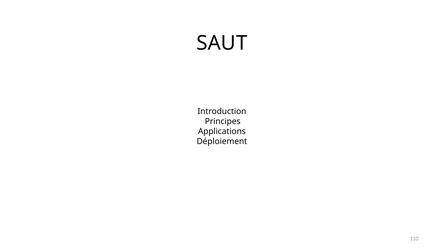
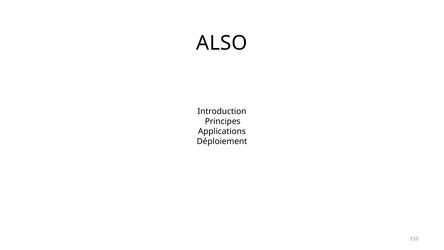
SAUT: SAUT -> ALSO (222, 43)
